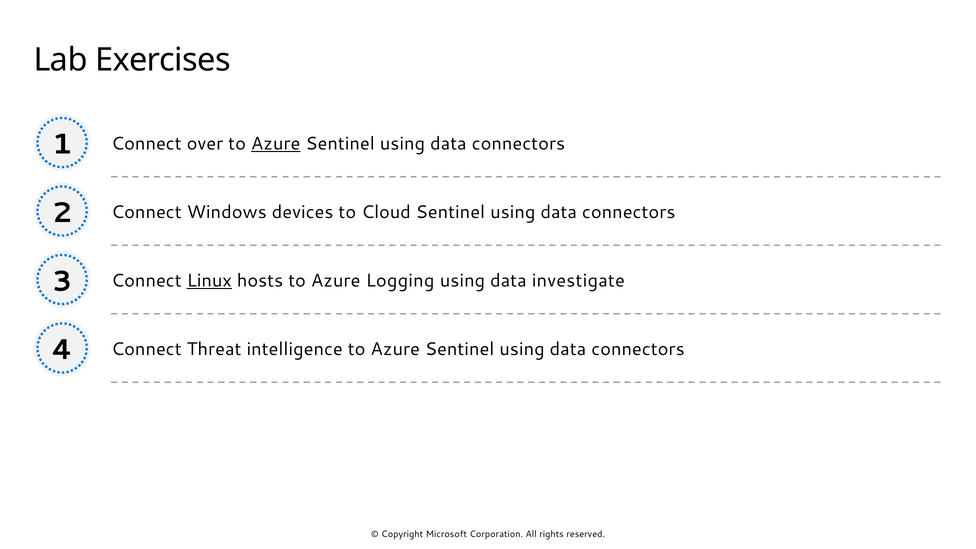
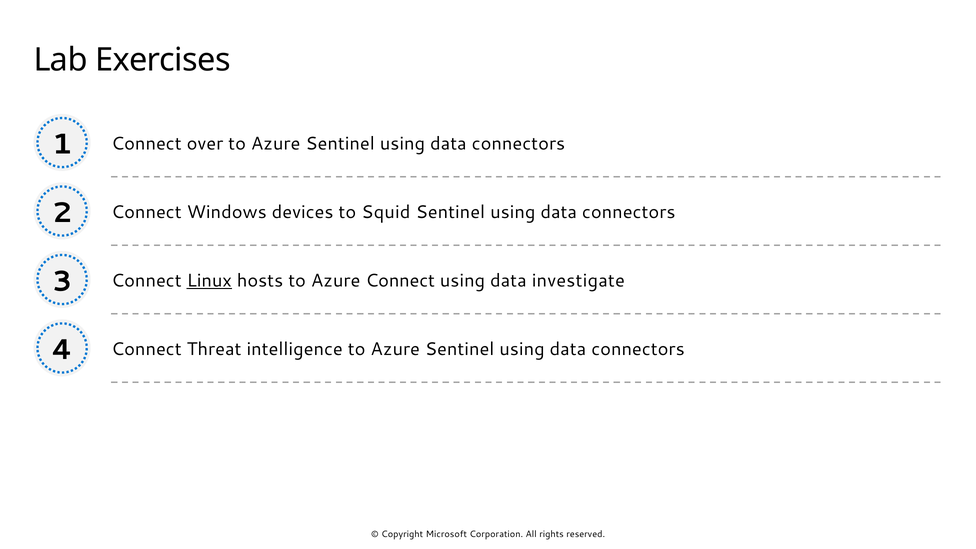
Azure underline: present -> none (276, 144)
Cloud: Cloud -> Squid (386, 212)
Azure Logging: Logging -> Connect (400, 281)
